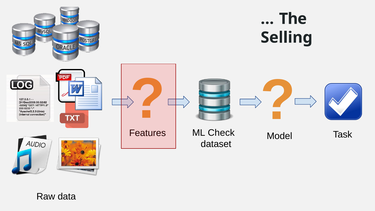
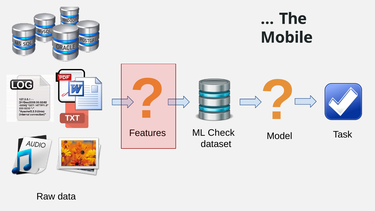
Selling: Selling -> Mobile (287, 37)
